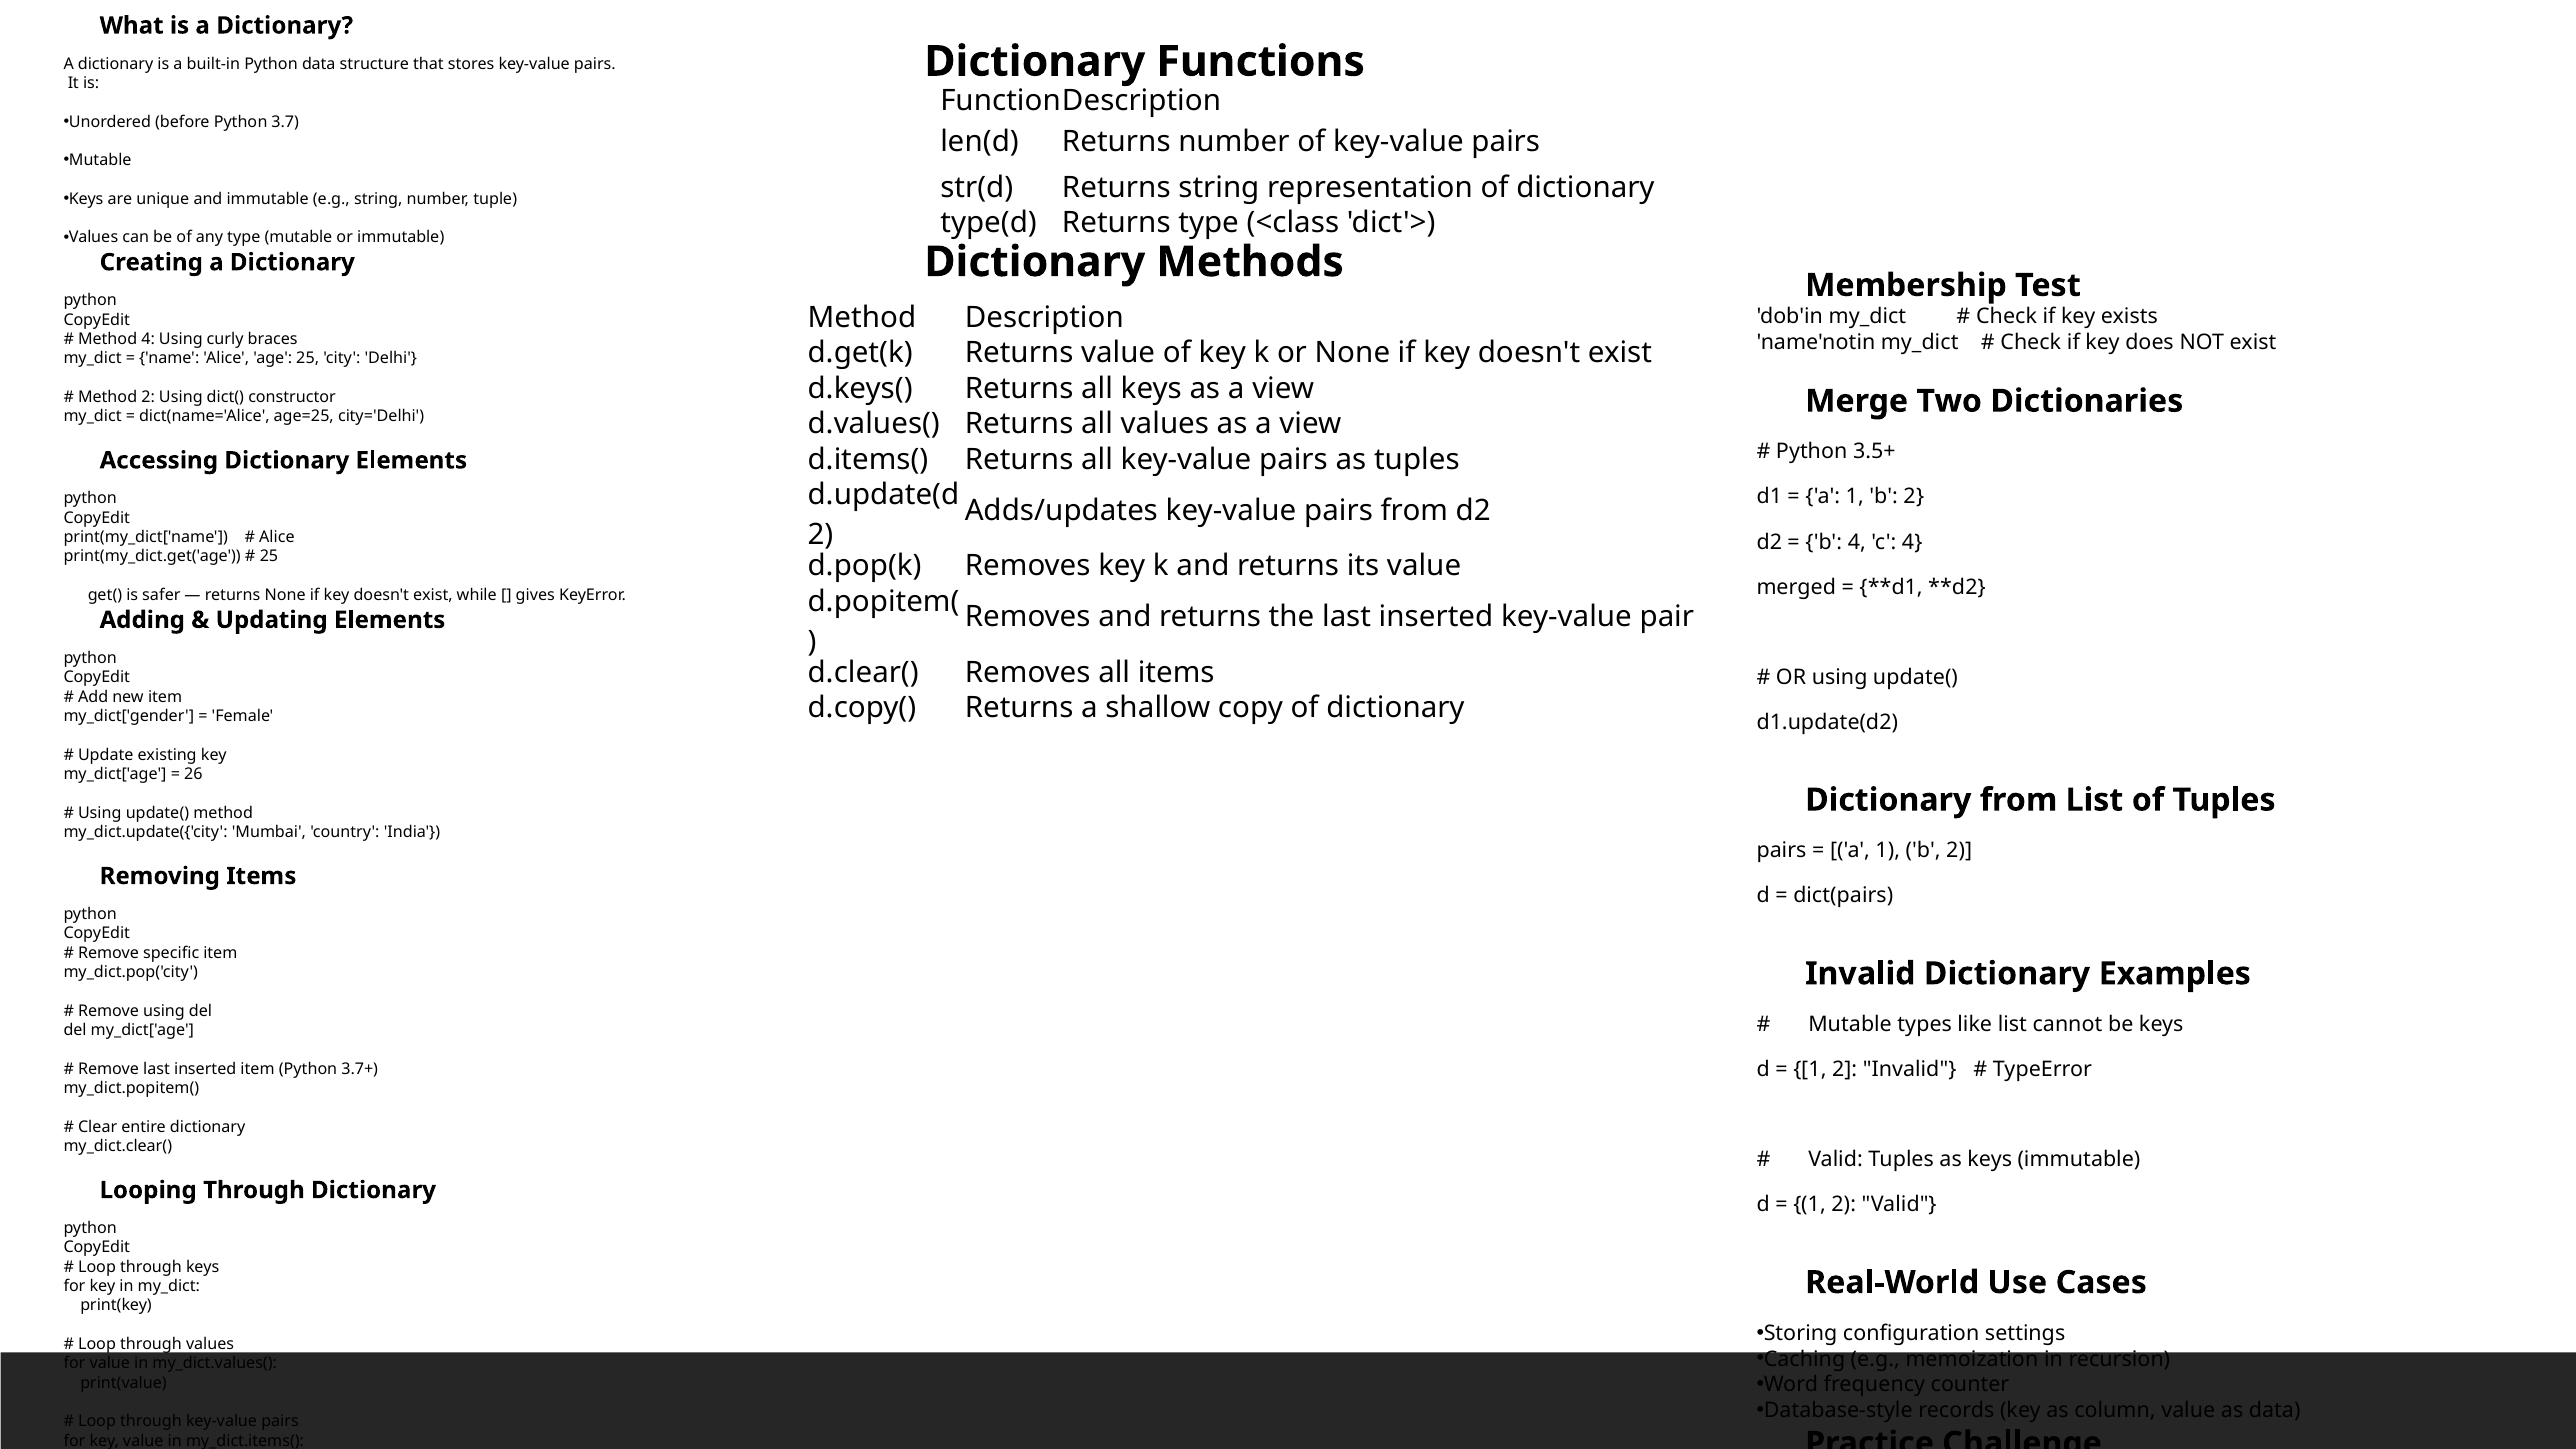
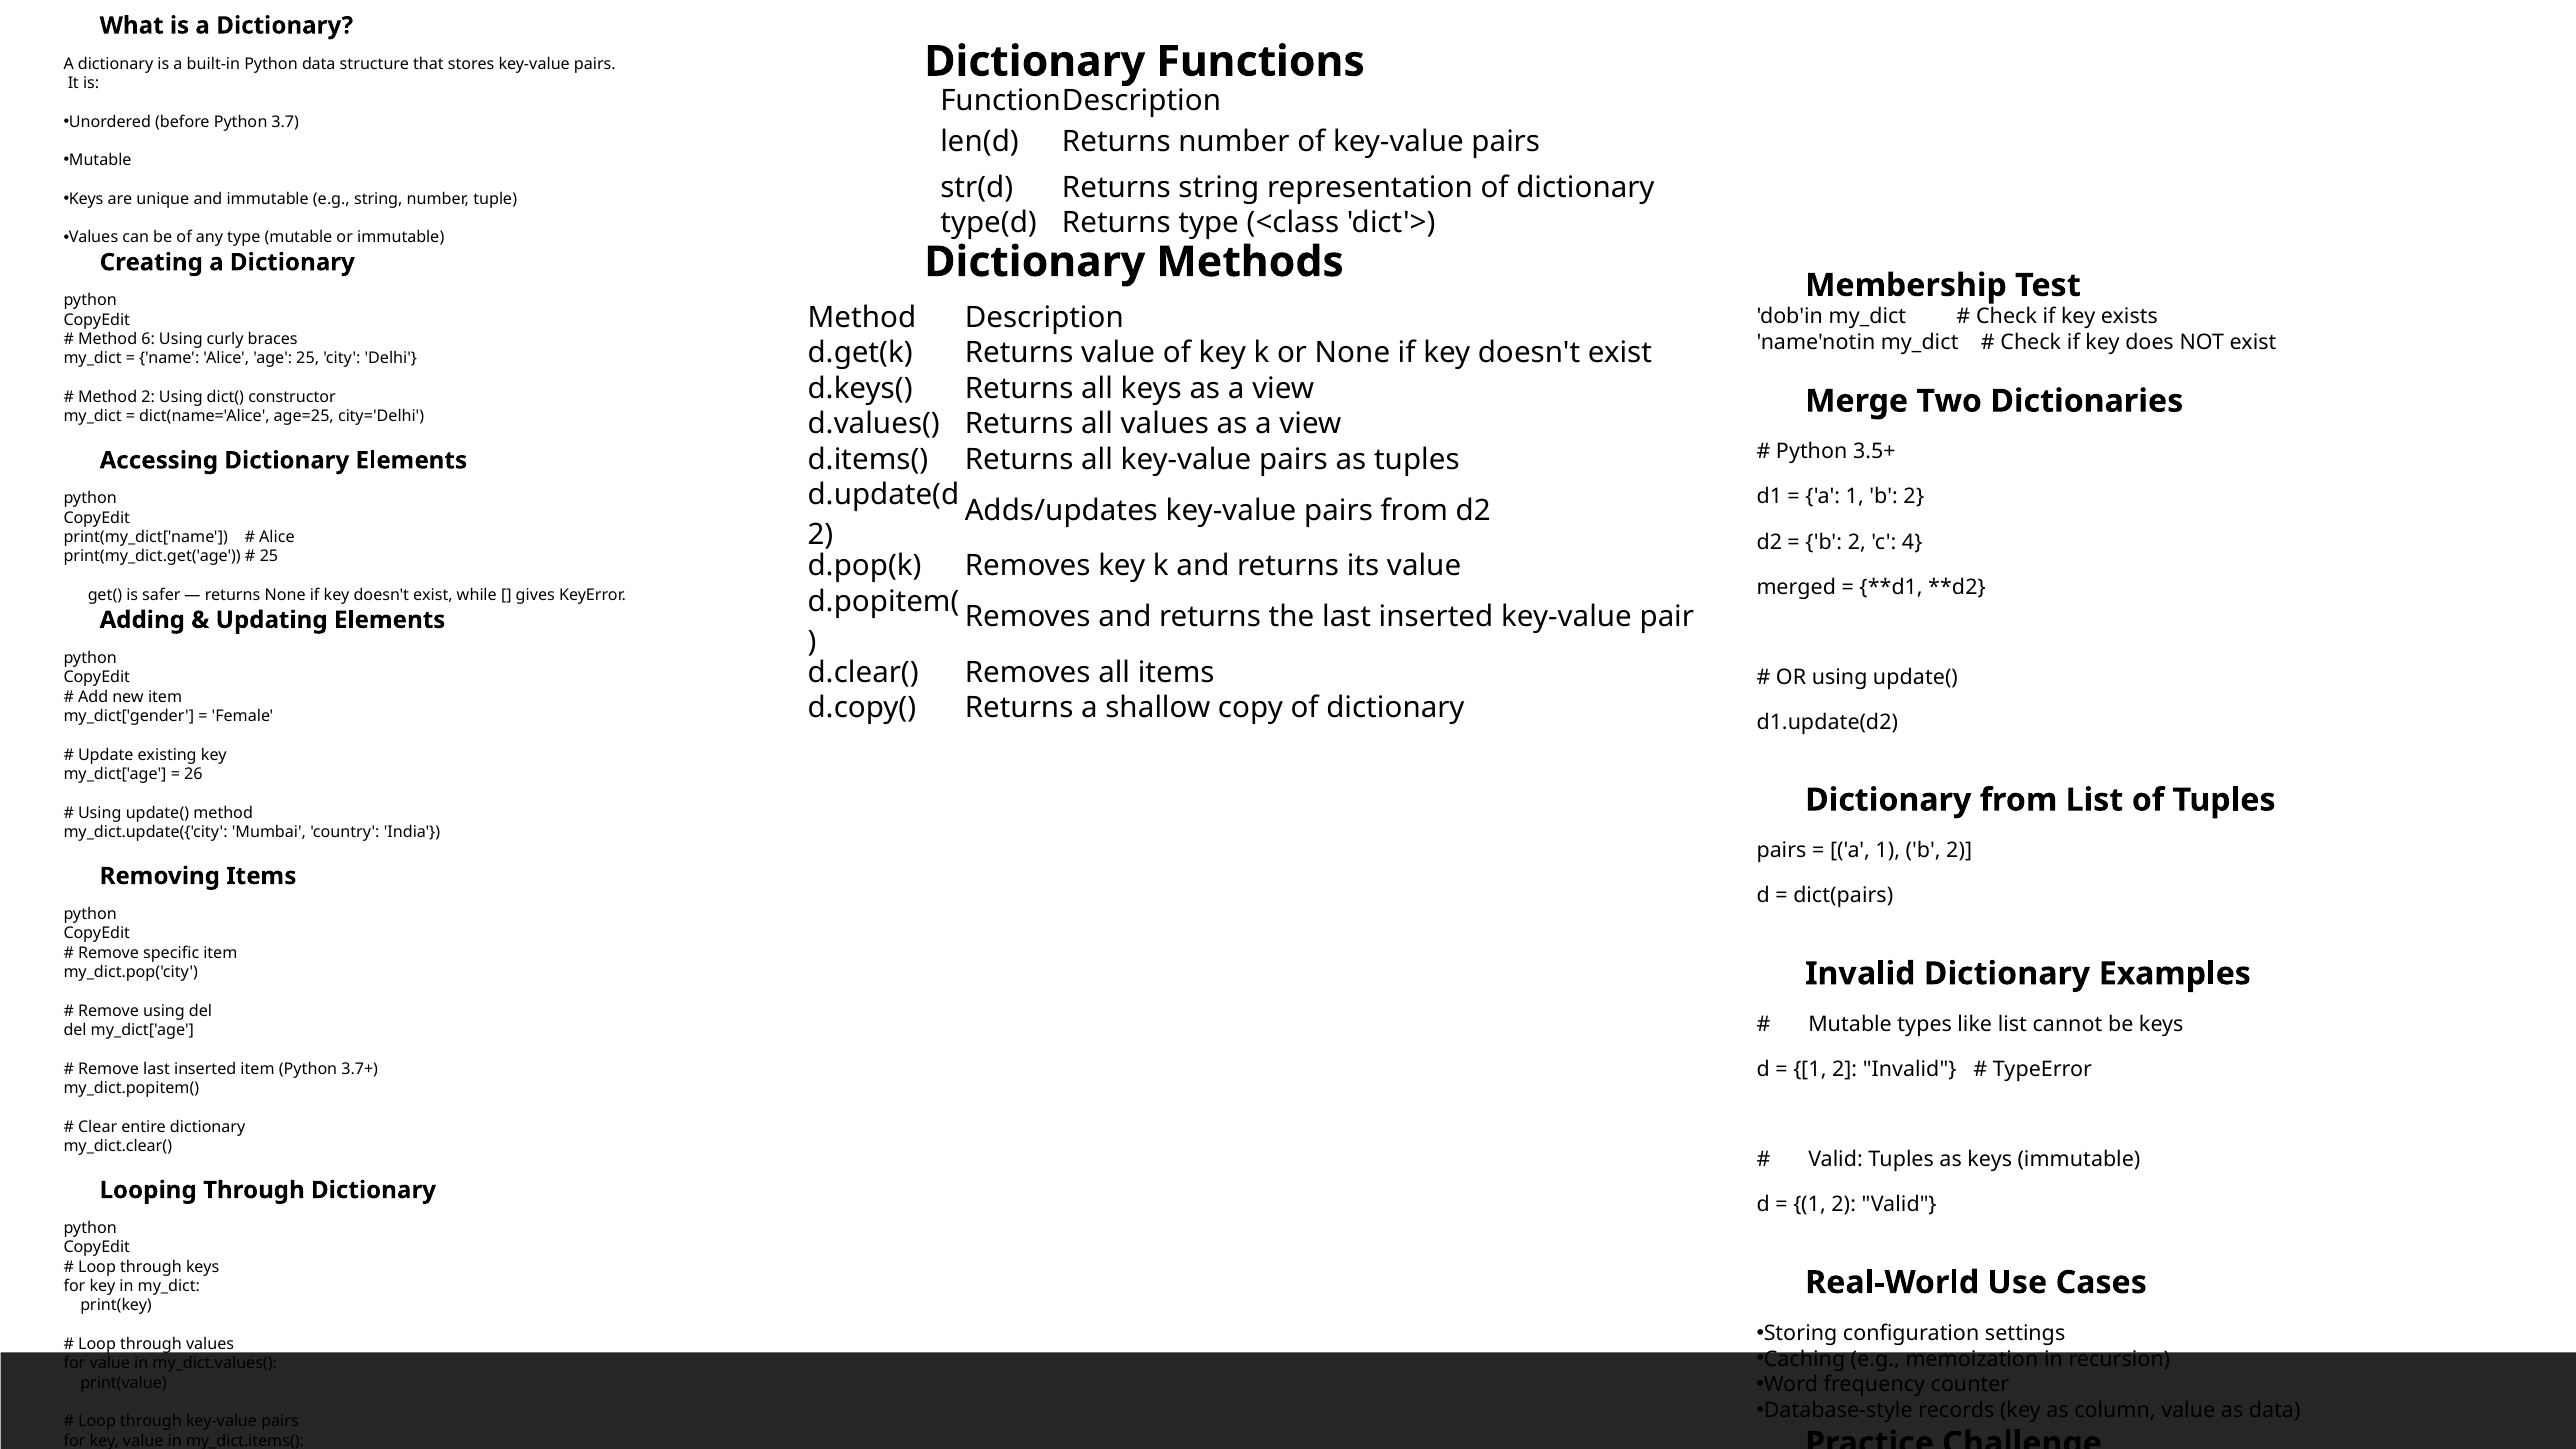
Method 4: 4 -> 6 (148, 339)
4: 4 -> 2 (1857, 542)
